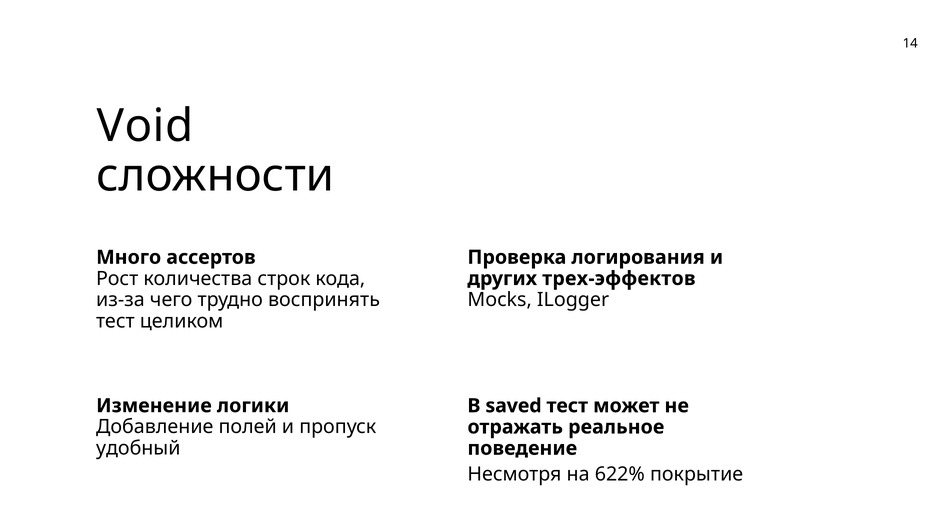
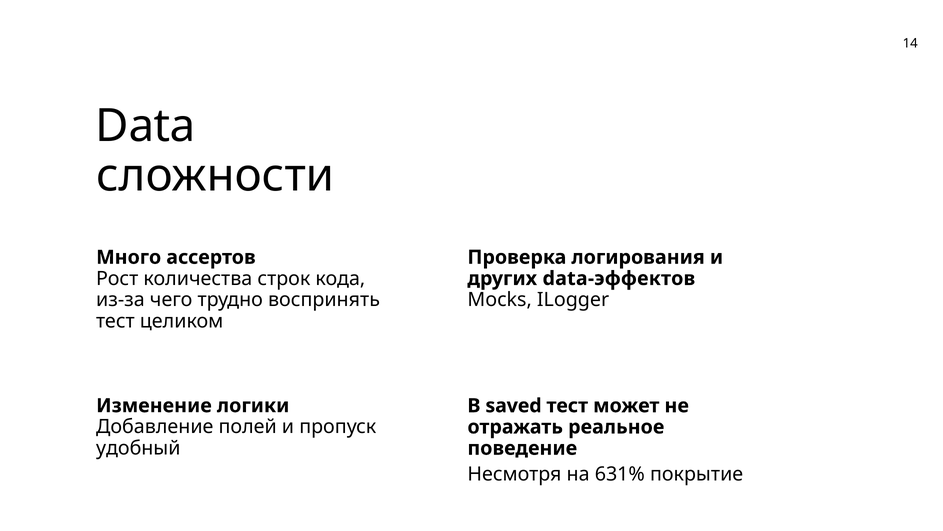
Void: Void -> Data (146, 126)
трех-эффектов: трех-эффектов -> data-эффектов (619, 278)
622%: 622% -> 631% (620, 474)
